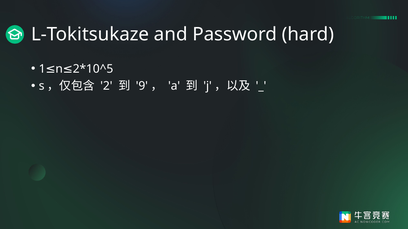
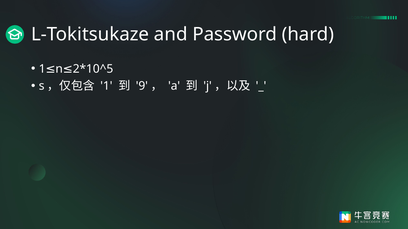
2: 2 -> 1 (106, 86)
